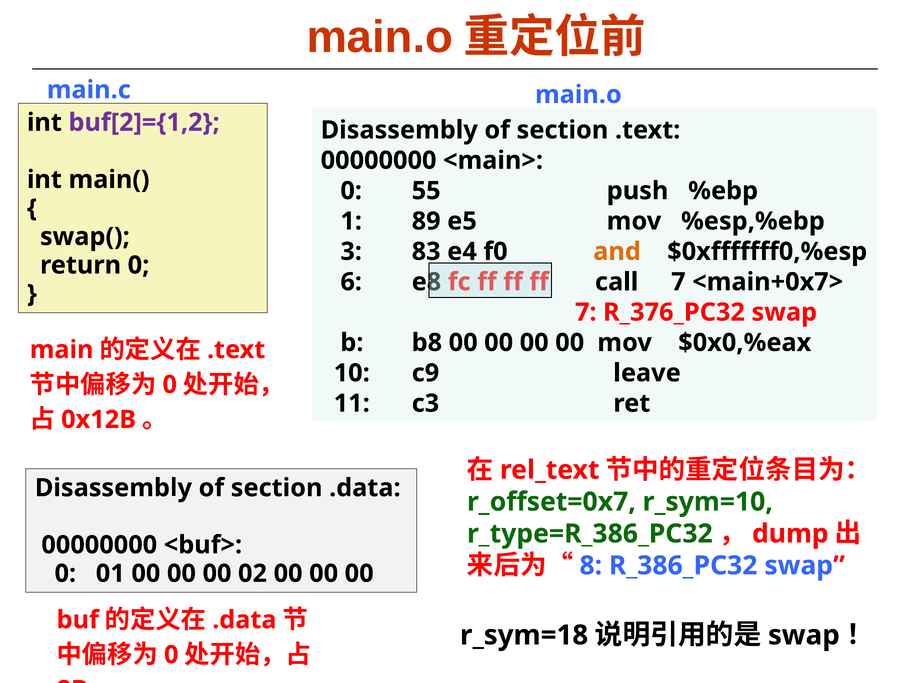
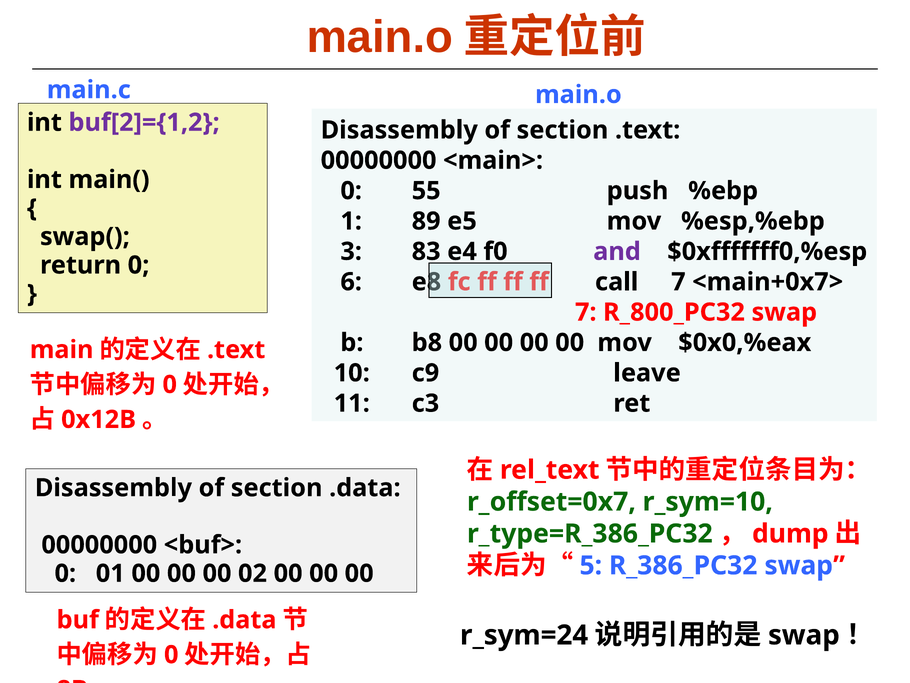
and colour: orange -> purple (617, 251)
R_376_PC32: R_376_PC32 -> R_800_PC32 (674, 312)
8: 8 -> 5 (591, 565)
r_sym=18: r_sym=18 -> r_sym=24 (524, 635)
